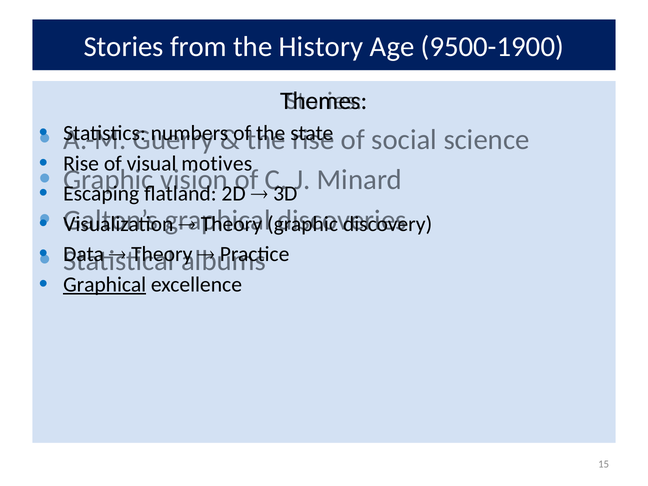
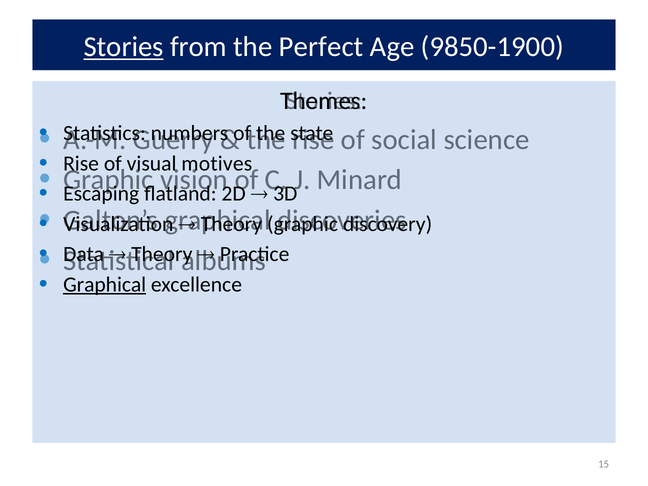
Stories underline: none -> present (124, 47)
History: History -> Perfect (321, 47)
9500-1900: 9500-1900 -> 9850-1900 (492, 47)
